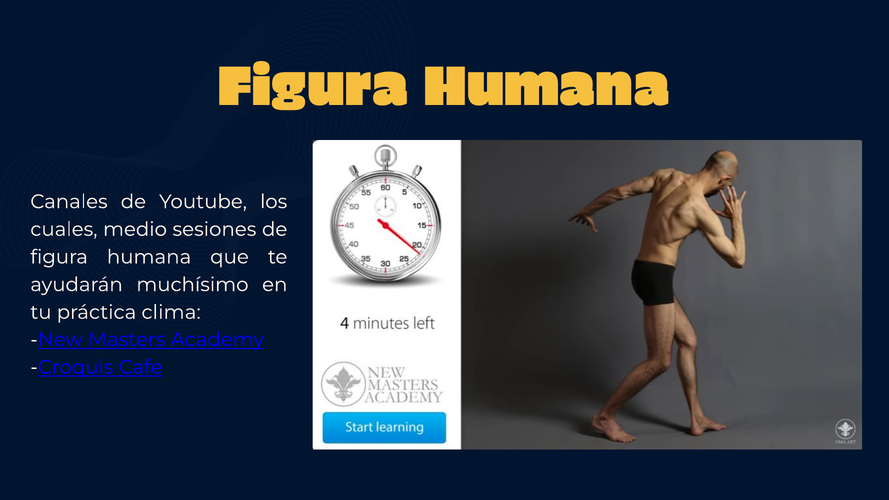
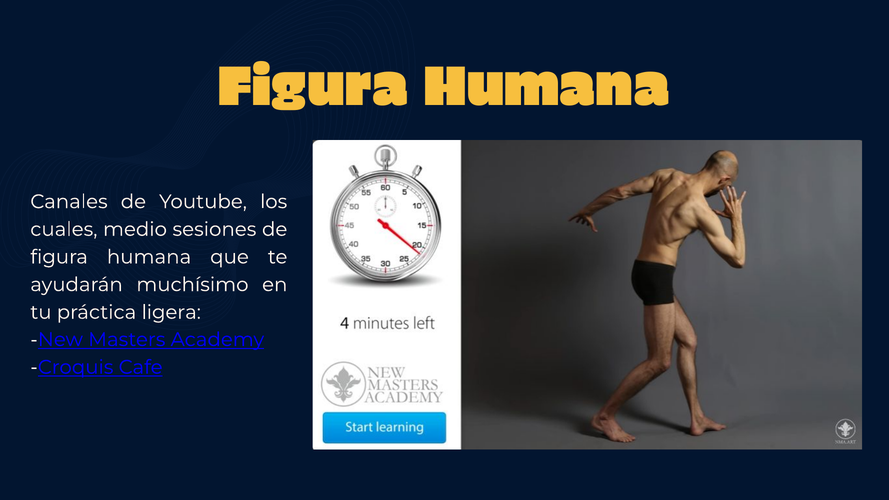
clima: clima -> ligera (171, 312)
